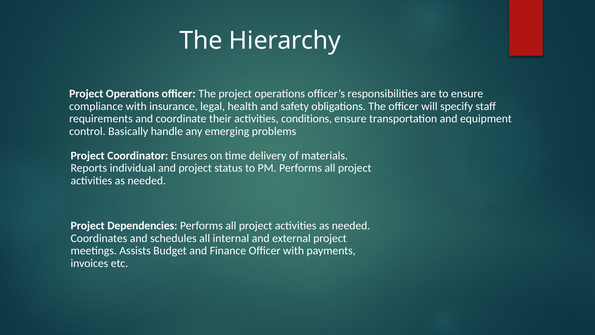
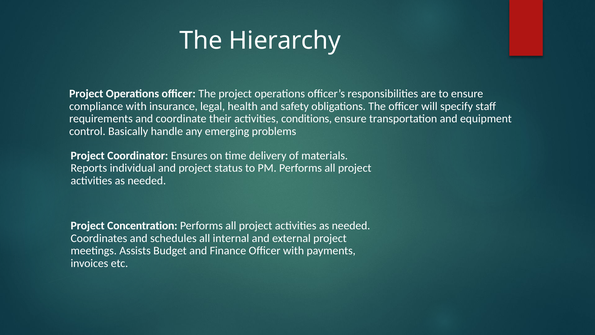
Dependencies: Dependencies -> Concentration (142, 225)
